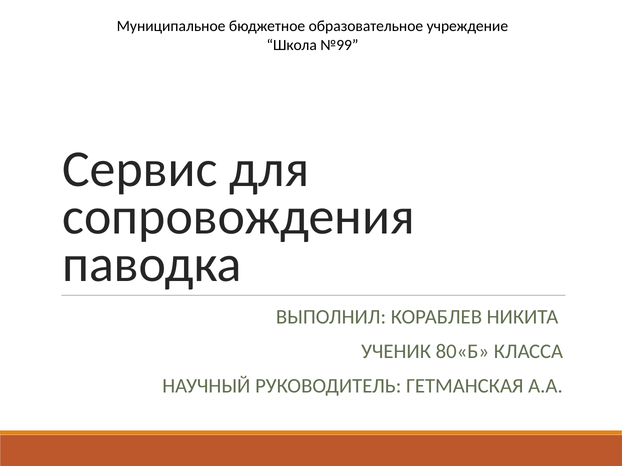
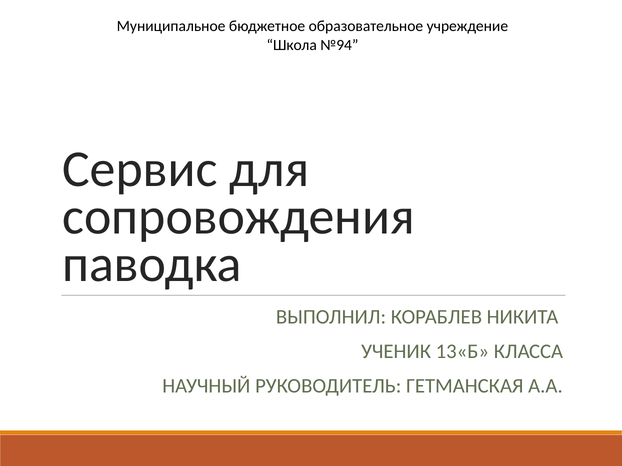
№99: №99 -> №94 (339, 45)
80«Б: 80«Б -> 13«Б (462, 352)
